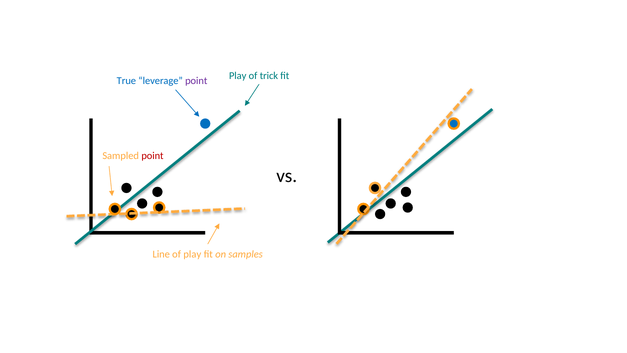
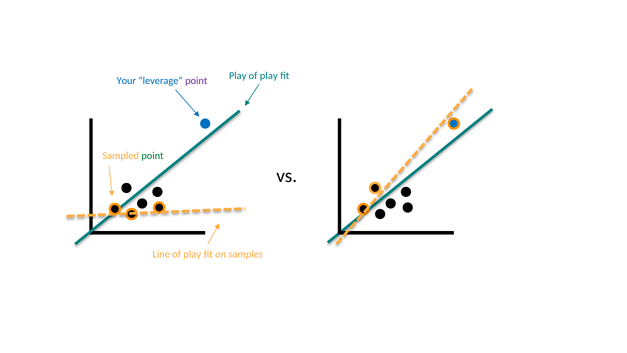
trick: trick -> play (269, 76)
True: True -> Your (126, 81)
point colour: red -> green (152, 156)
